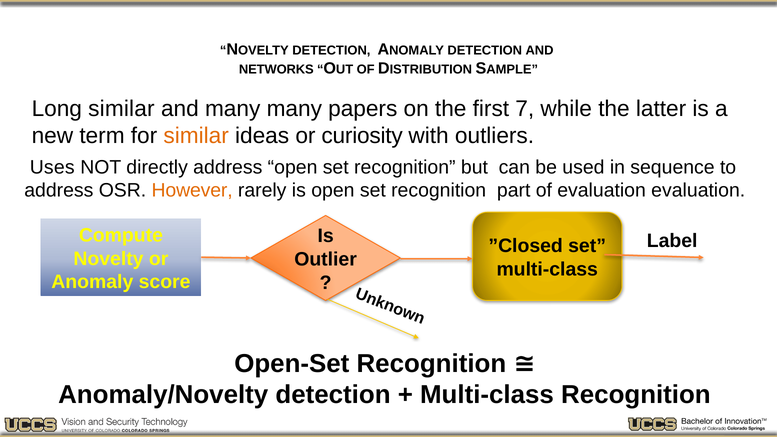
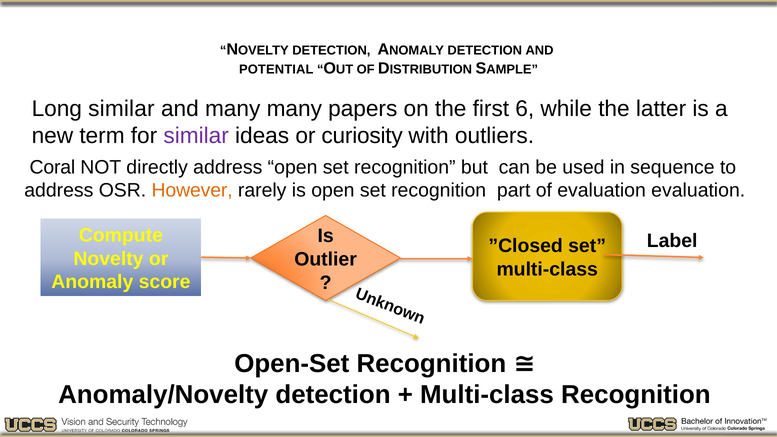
NETWORKS: NETWORKS -> POTENTIAL (276, 70)
7: 7 -> 6 (525, 109)
similar colour: orange -> purple (196, 136)
Uses: Uses -> Coral (52, 167)
